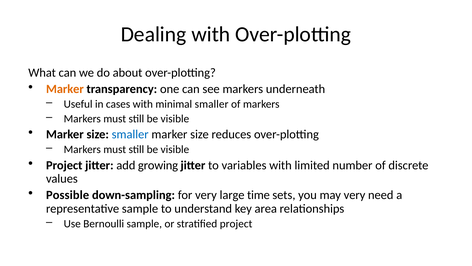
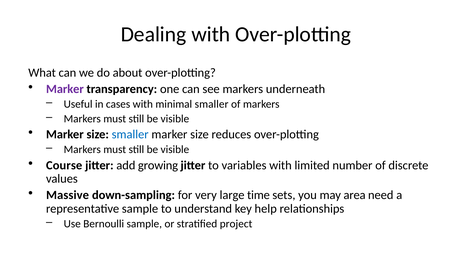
Marker colour: orange -> purple (65, 89)
Project: Project -> Course (64, 165)
Possible: Possible -> Massive (68, 195)
may very: very -> area (355, 195)
area: area -> help (266, 208)
